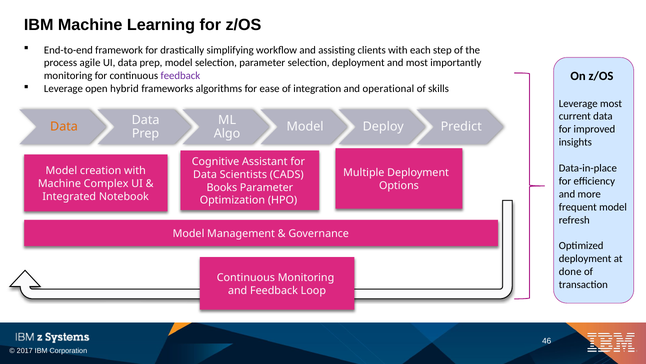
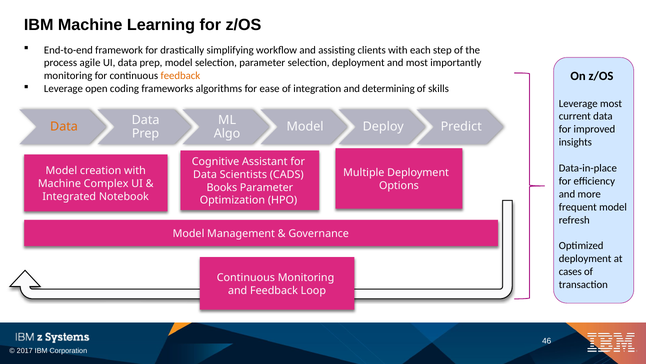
feedback colour: purple -> orange (180, 76)
hybrid: hybrid -> coding (124, 89)
operational: operational -> determining (388, 89)
done: done -> cases (570, 271)
